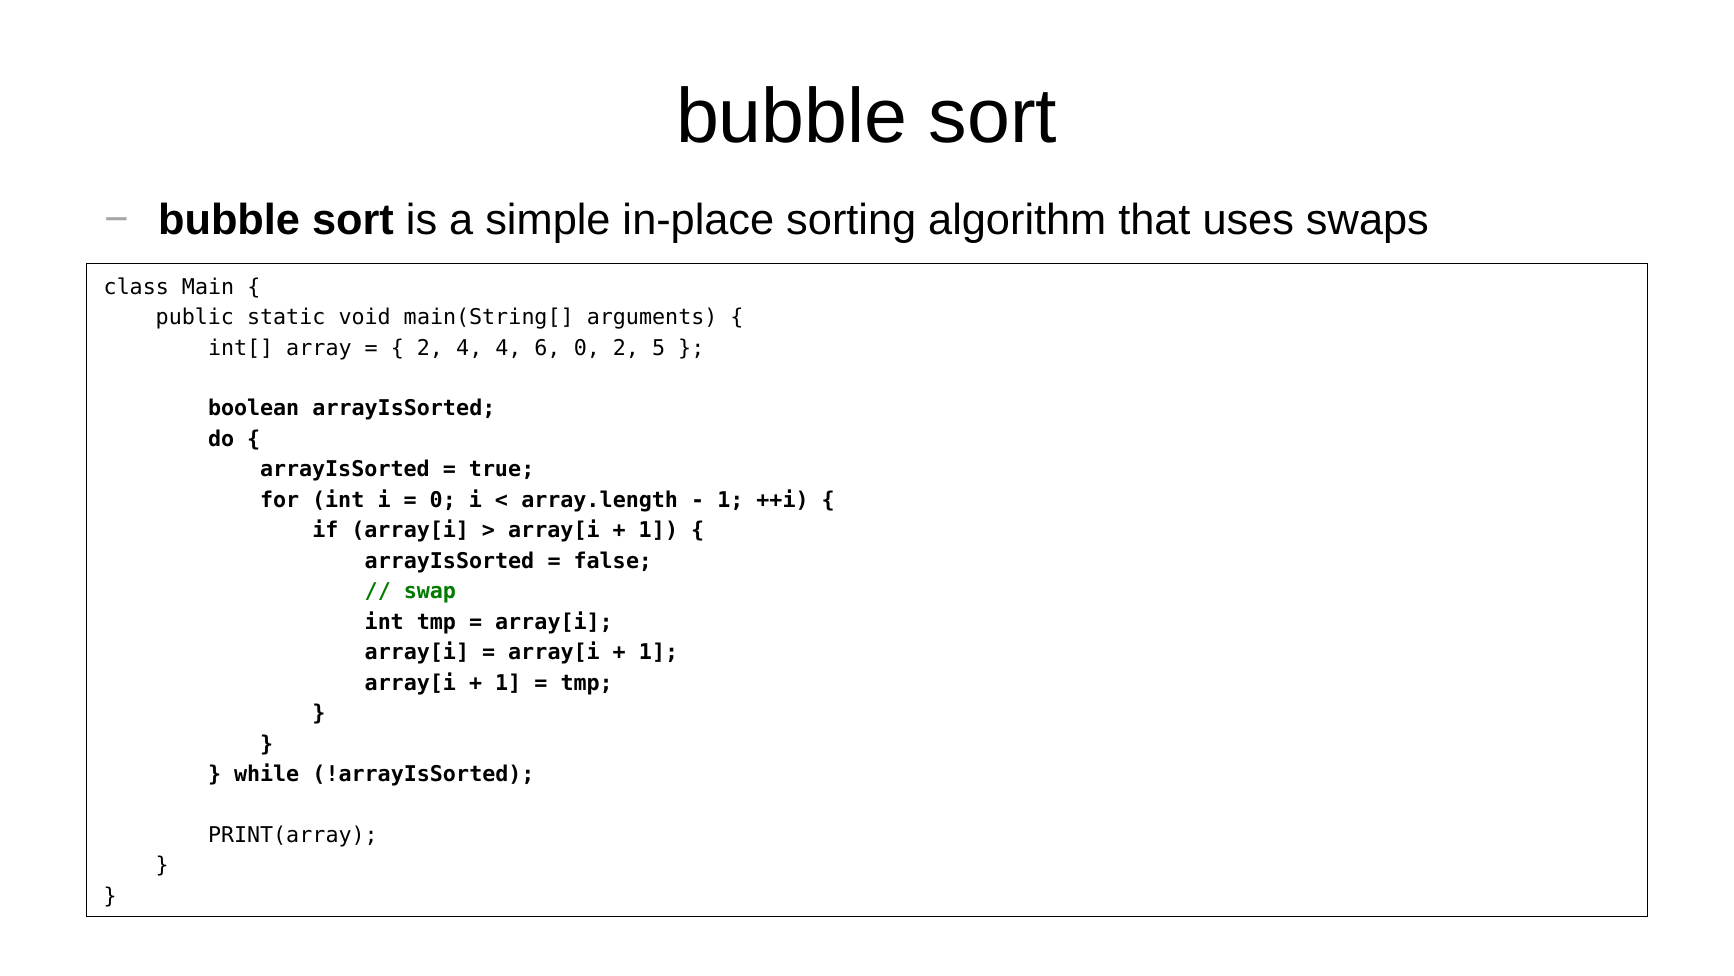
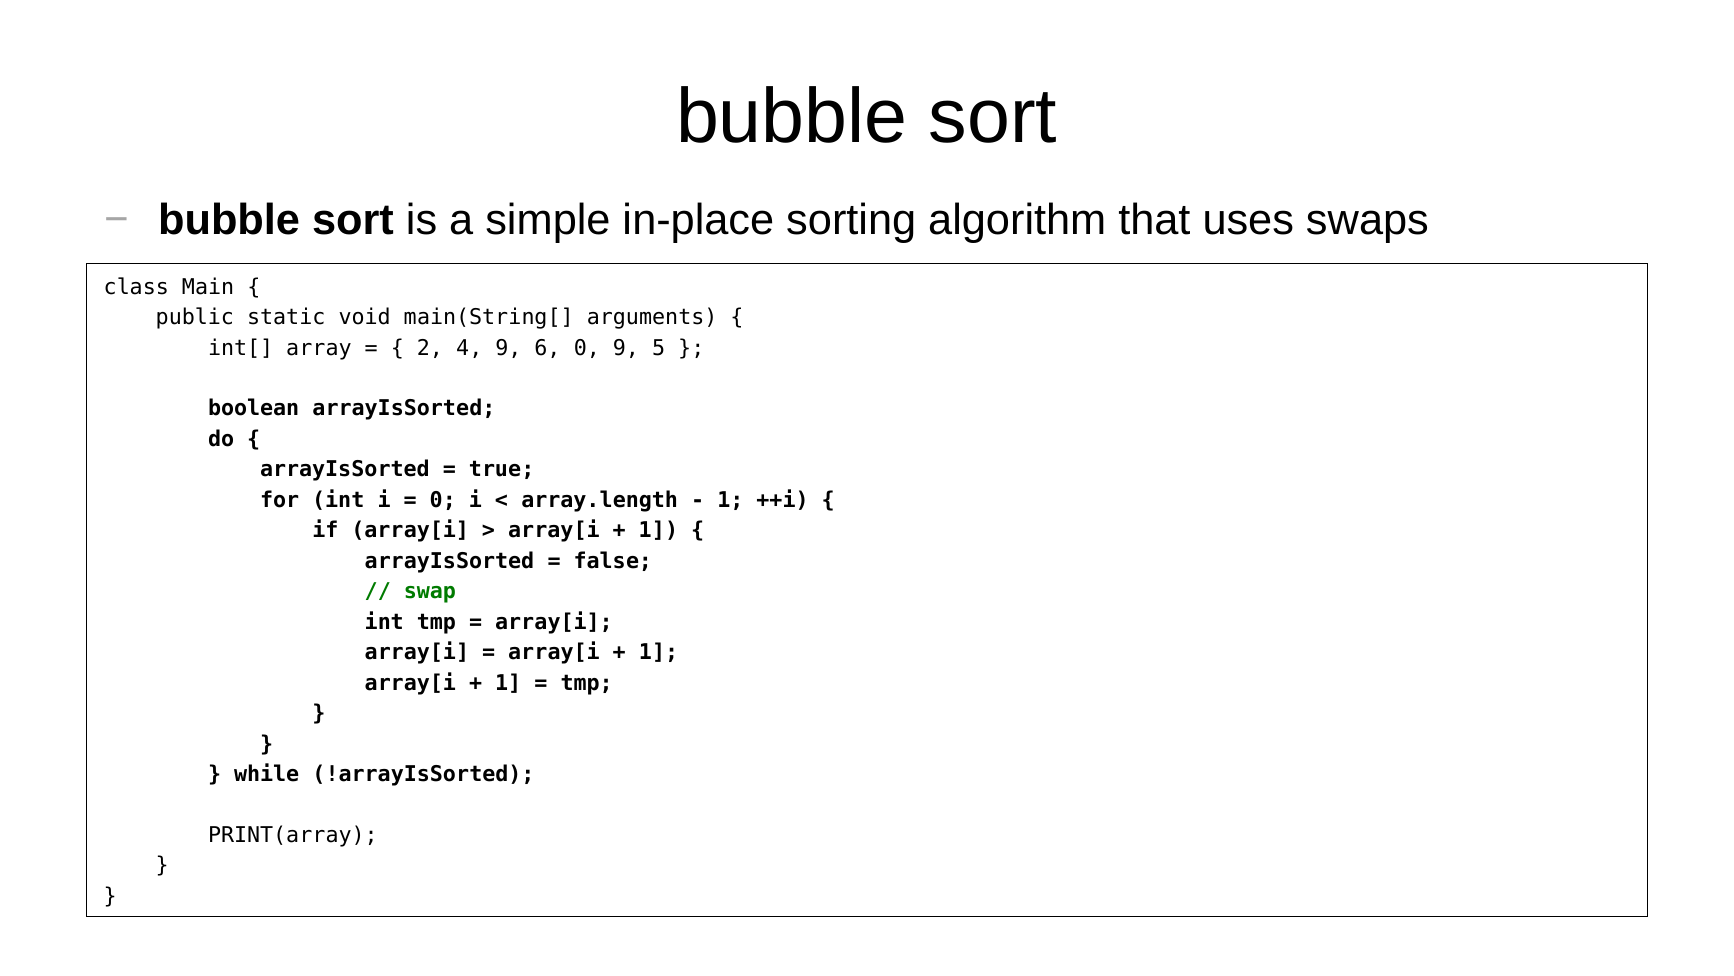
4 4: 4 -> 9 (508, 348)
0 2: 2 -> 9 (626, 348)
